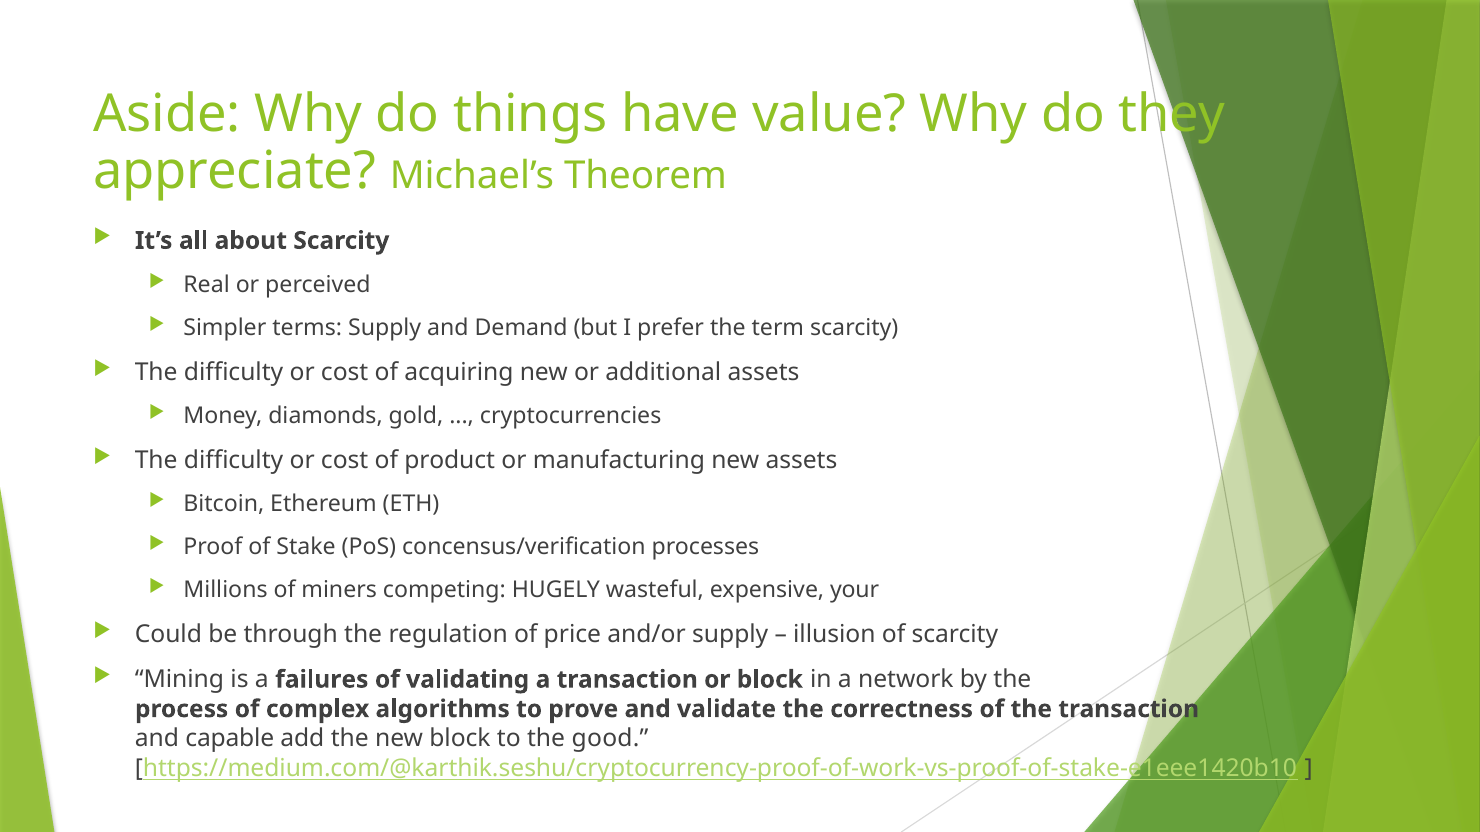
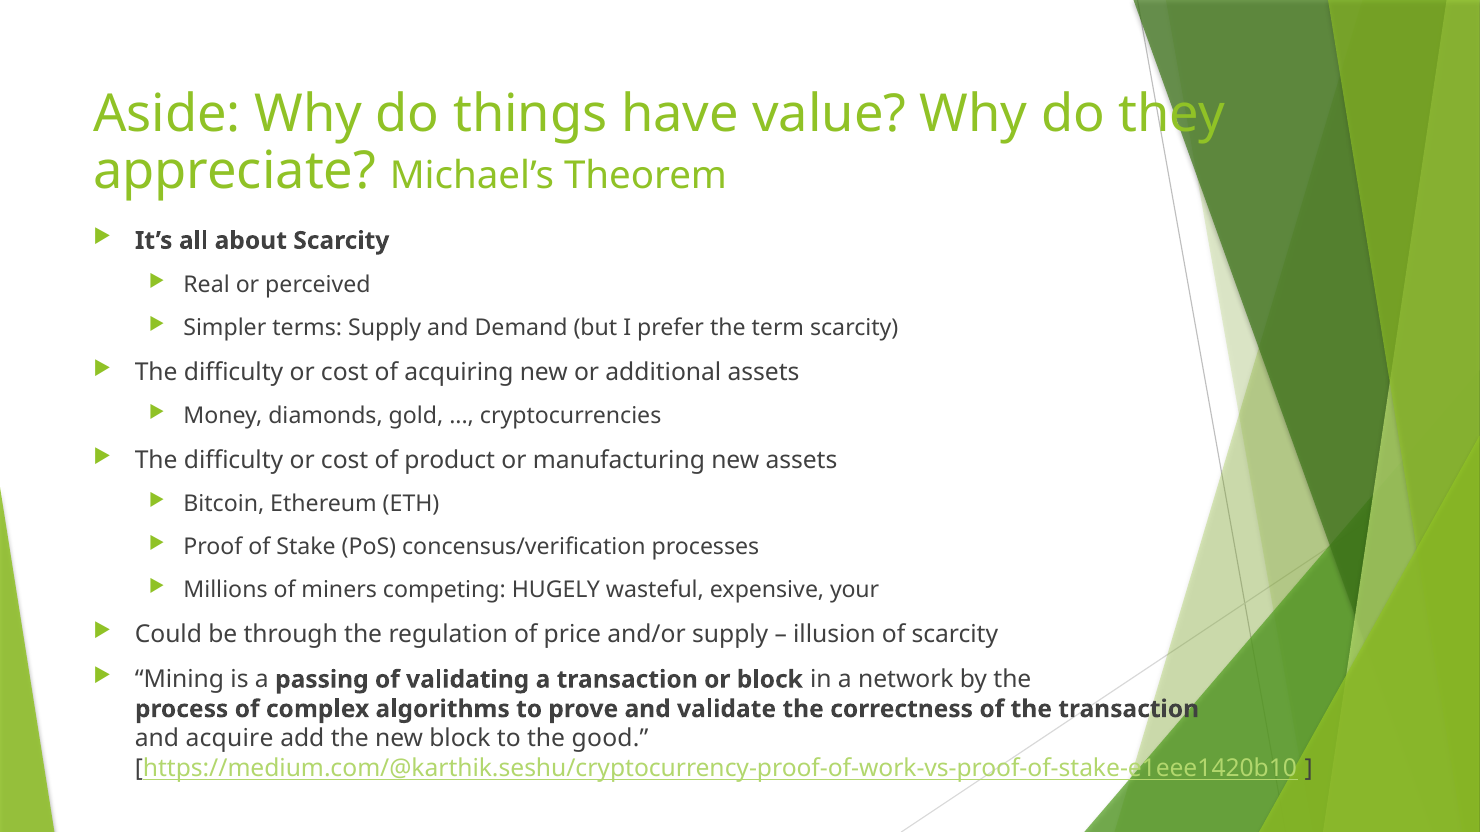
failures: failures -> passing (322, 680)
capable: capable -> acquire (230, 739)
